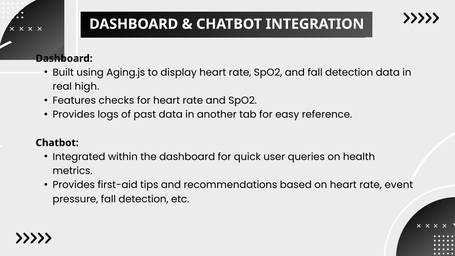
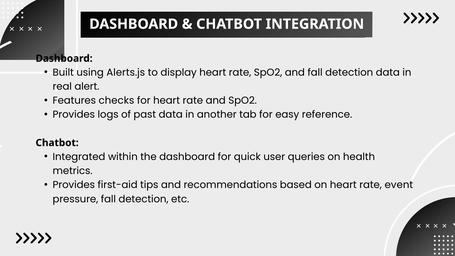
Aging.js: Aging.js -> Alerts.js (126, 73)
high: high -> alert (87, 87)
